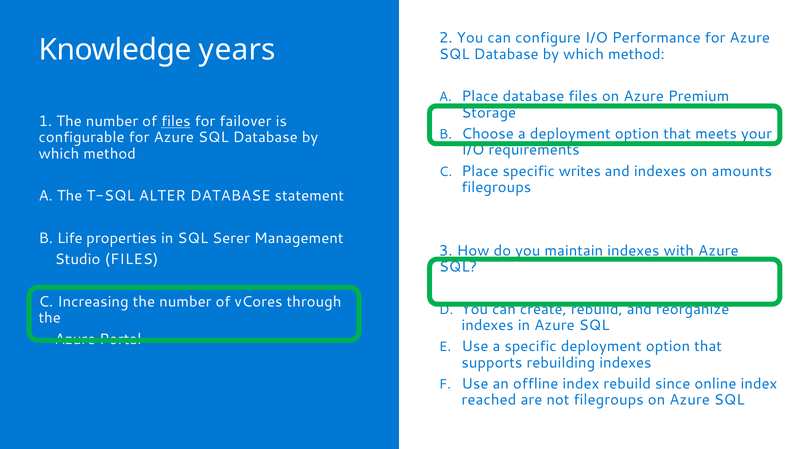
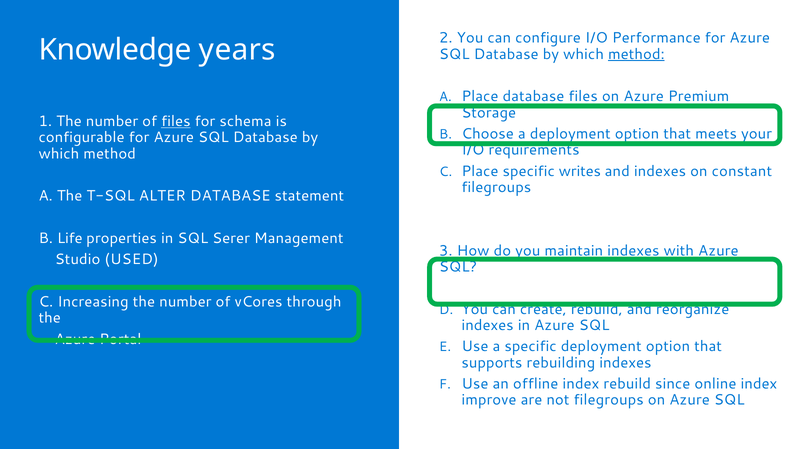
method underline: none -> present (636, 54)
failover: failover -> schema (246, 121)
amounts: amounts -> constant (742, 171)
Studio FILES: FILES -> USED (132, 259)
reached: reached -> improve (489, 400)
